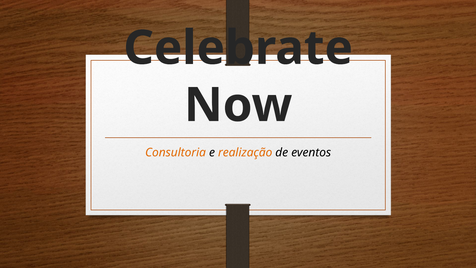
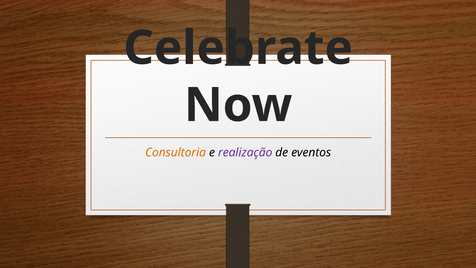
realização colour: orange -> purple (245, 153)
